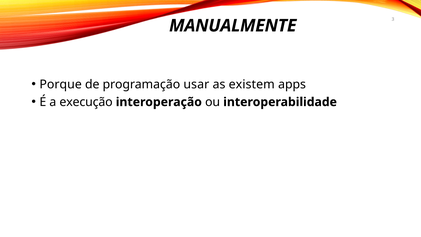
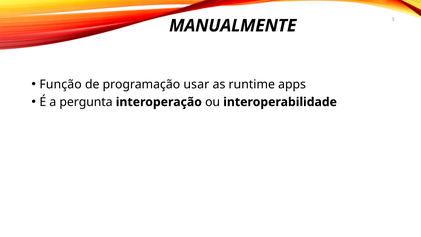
Porque: Porque -> Função (61, 84)
existem: existem -> runtime (252, 84)
execução: execução -> pergunta (86, 102)
